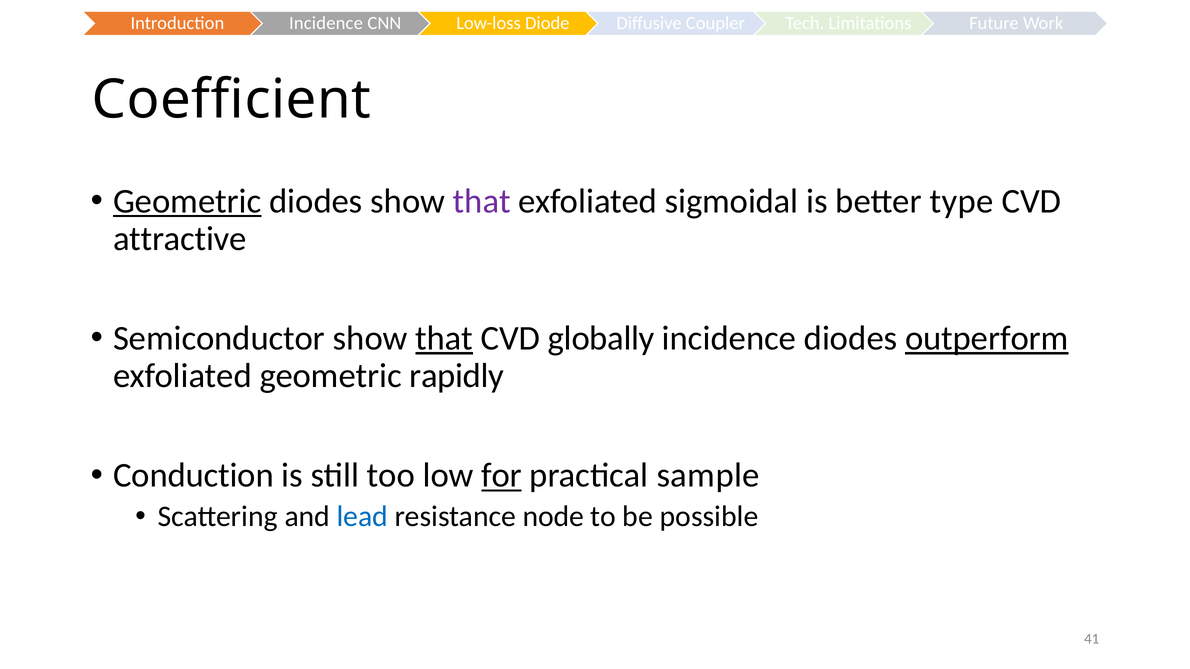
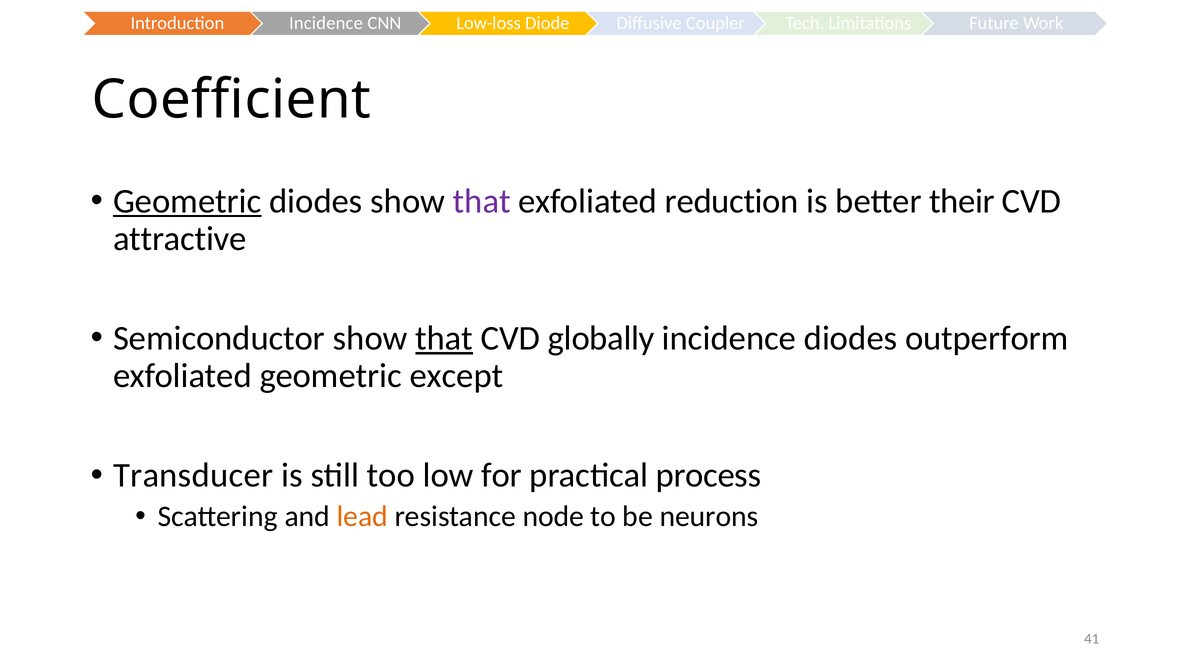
sigmoidal: sigmoidal -> reduction (732, 201)
type: type -> their (962, 201)
outperform underline: present -> none (987, 338)
rapidly: rapidly -> except (457, 376)
Conduction: Conduction -> Transducer (193, 476)
for underline: present -> none (502, 476)
sample: sample -> process (708, 476)
lead colour: blue -> orange (362, 517)
possible: possible -> neurons (709, 517)
